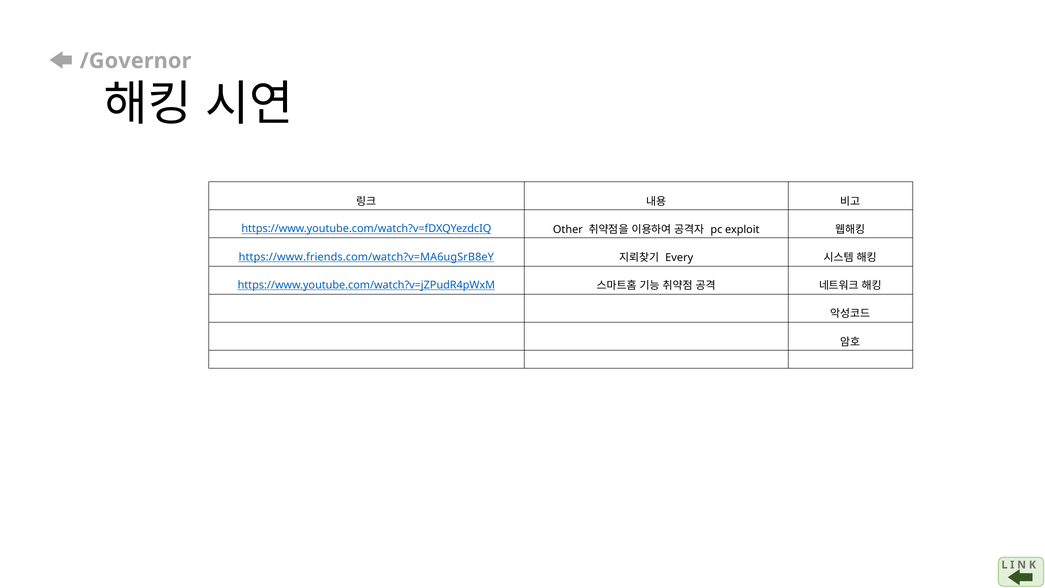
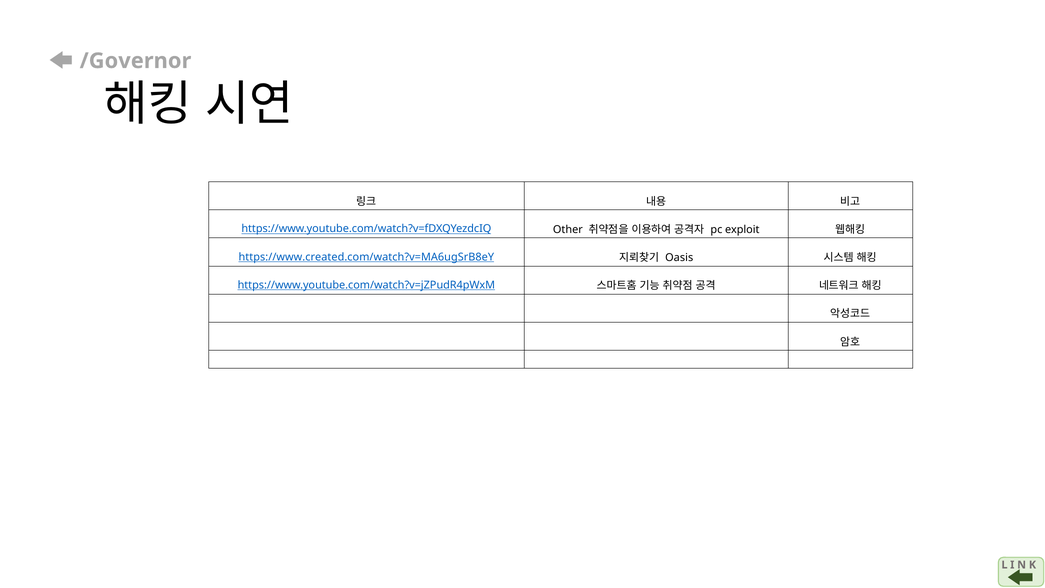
https://www.friends.com/watch?v=MA6ugSrB8eY: https://www.friends.com/watch?v=MA6ugSrB8eY -> https://www.created.com/watch?v=MA6ugSrB8eY (366, 257)
Every: Every -> Oasis (679, 258)
